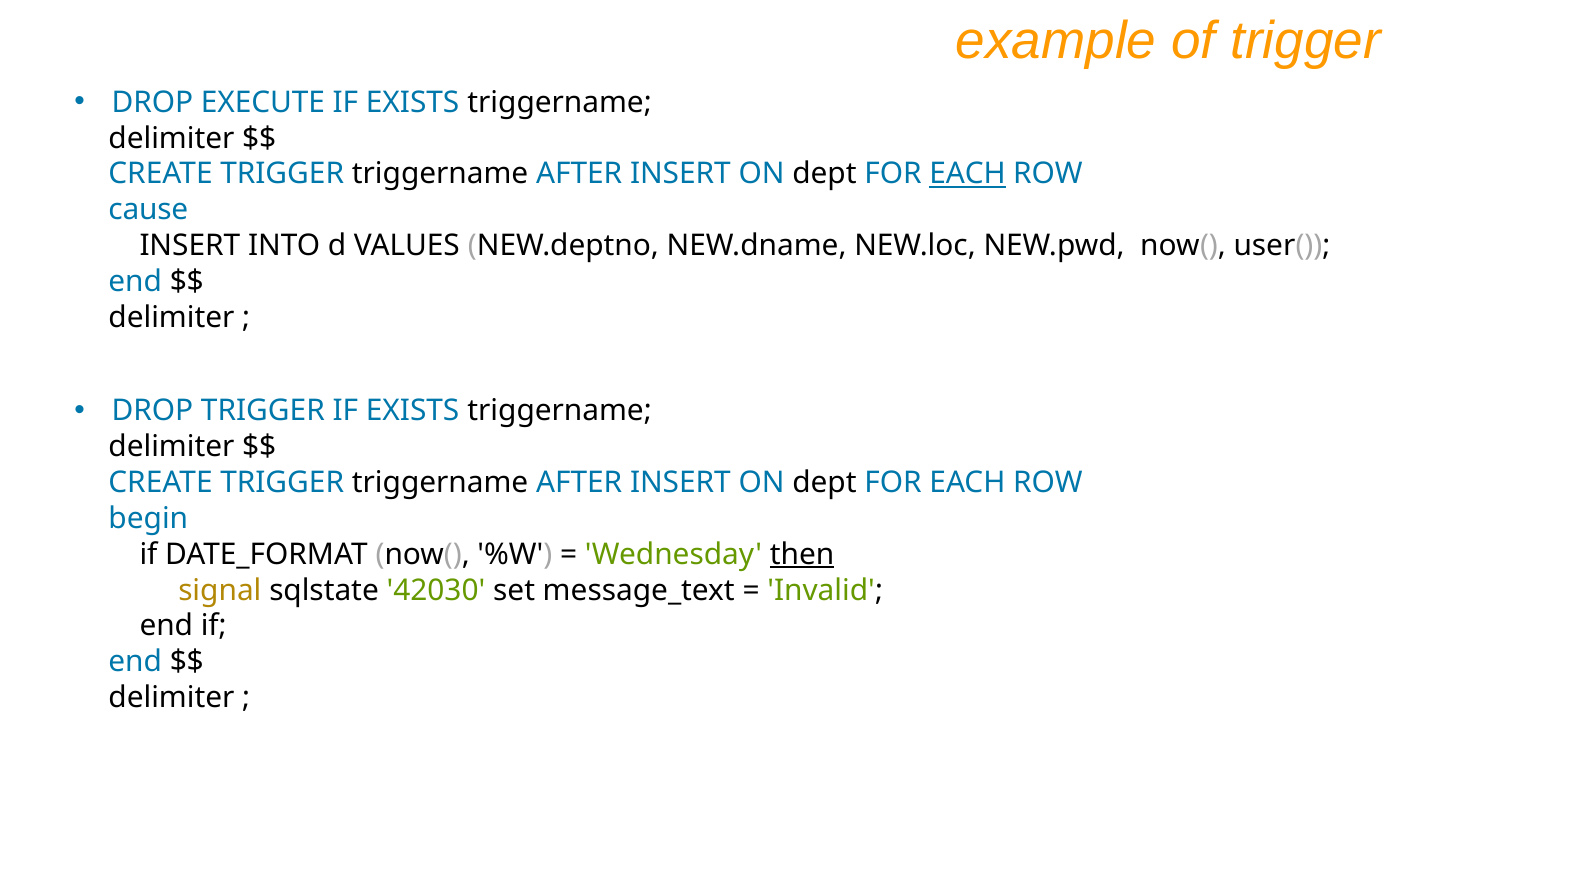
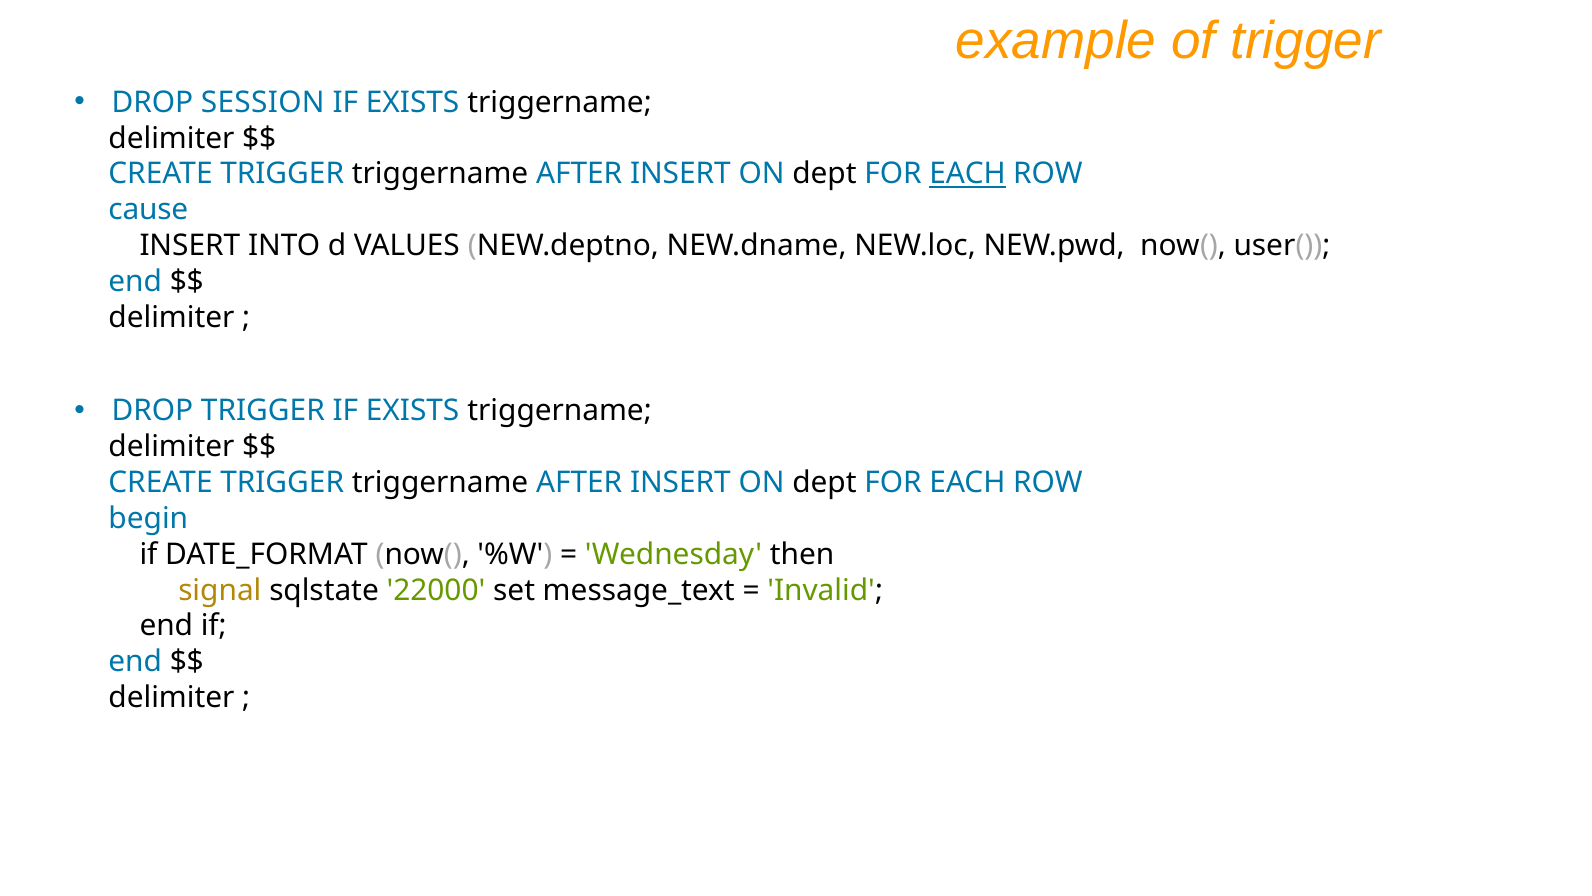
EXECUTE: EXECUTE -> SESSION (263, 102)
then underline: present -> none (802, 554)
42030: 42030 -> 22000 (436, 590)
